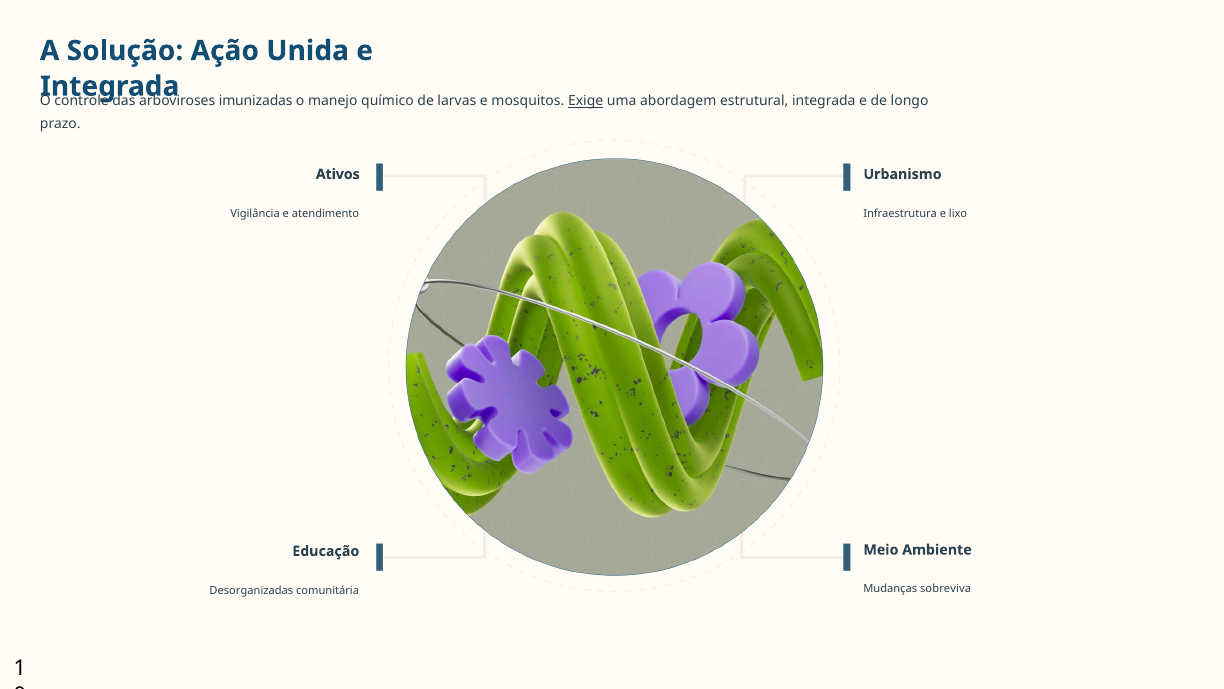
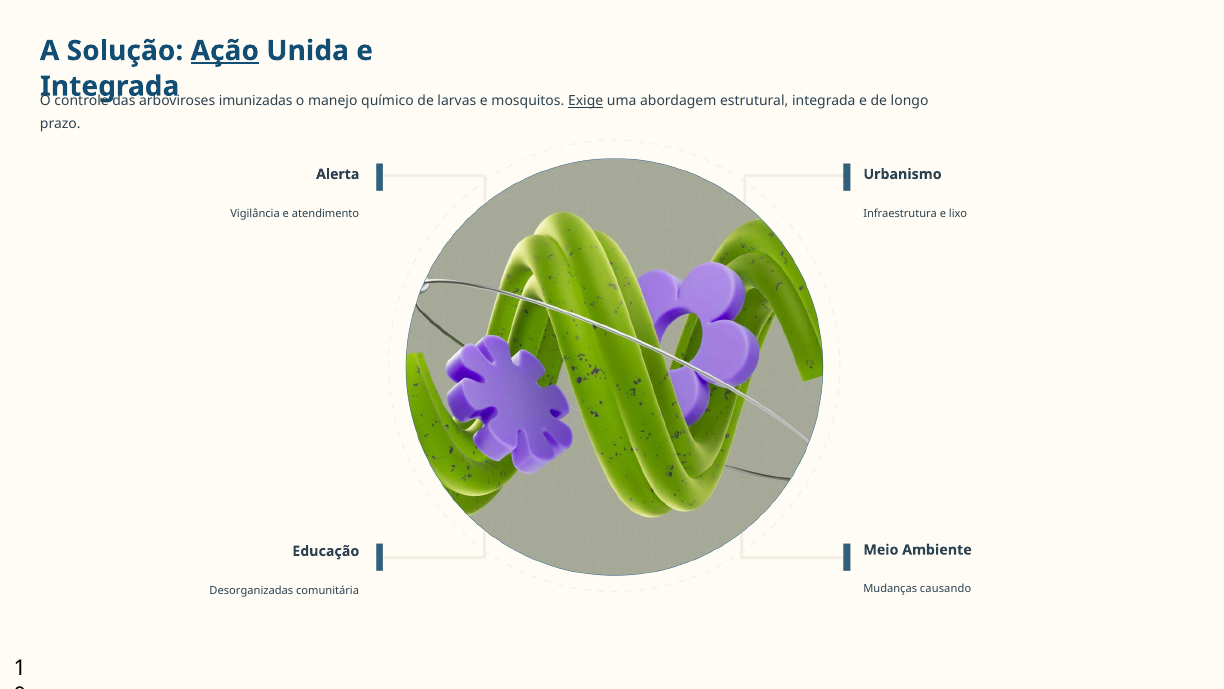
Ação underline: none -> present (225, 51)
Ativos: Ativos -> Alerta (338, 174)
sobreviva: sobreviva -> causando (946, 589)
